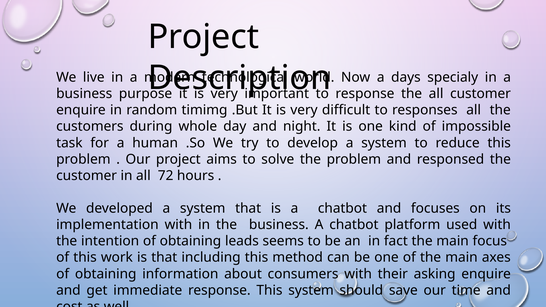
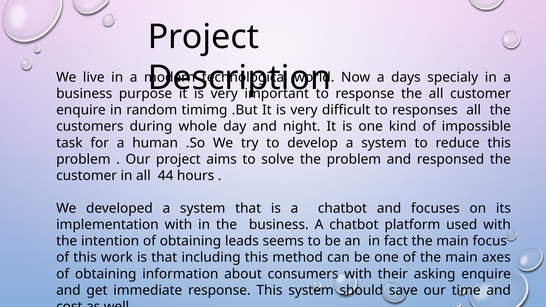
72: 72 -> 44 (166, 176)
